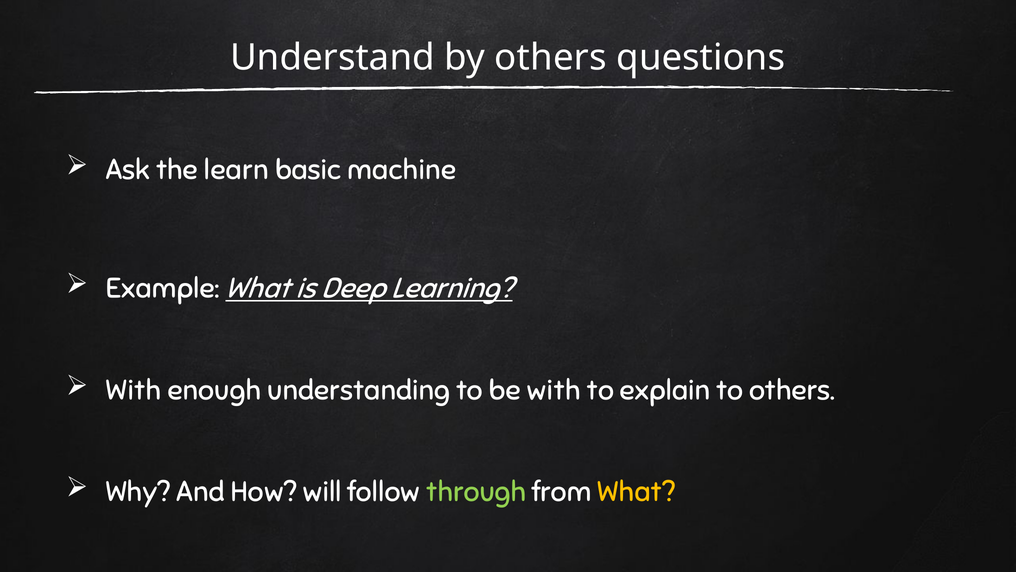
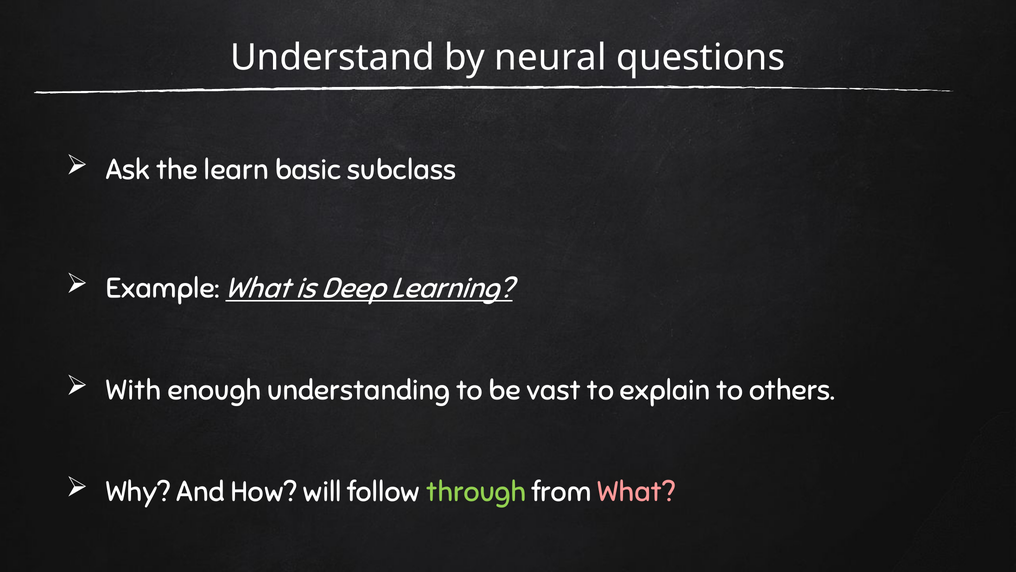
by others: others -> neural (551, 58)
machine: machine -> subclass (402, 170)
be with: with -> vast (554, 390)
What colour: yellow -> pink (636, 492)
